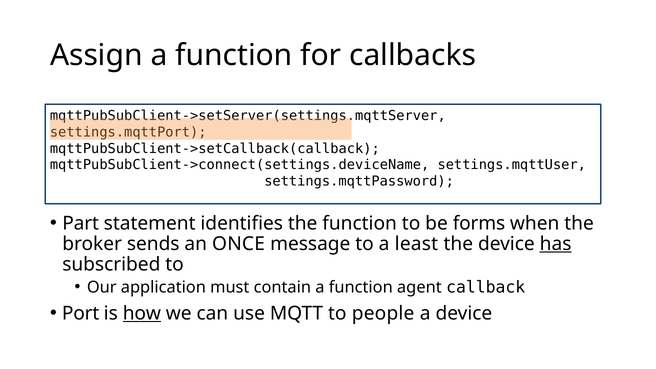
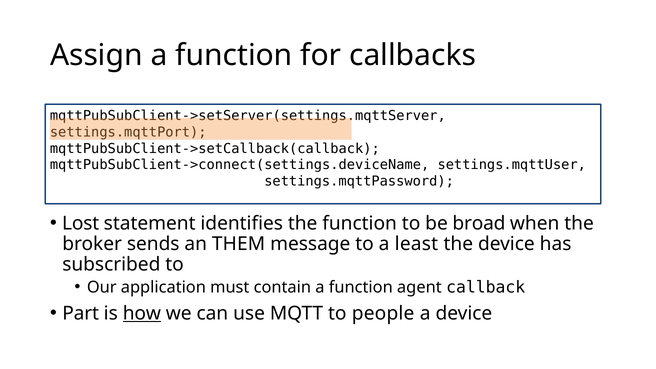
Part: Part -> Lost (81, 223)
forms: forms -> broad (479, 223)
ONCE: ONCE -> THEM (239, 244)
has underline: present -> none (556, 244)
Port: Port -> Part (81, 313)
